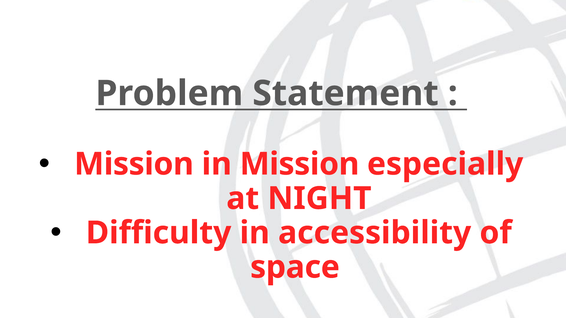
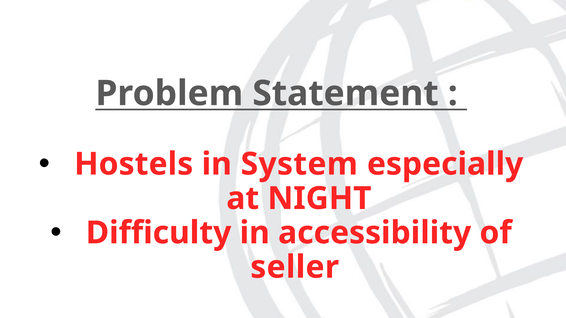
Mission: Mission -> Hostels (134, 164)
in Mission: Mission -> System (299, 164)
space: space -> seller (295, 268)
